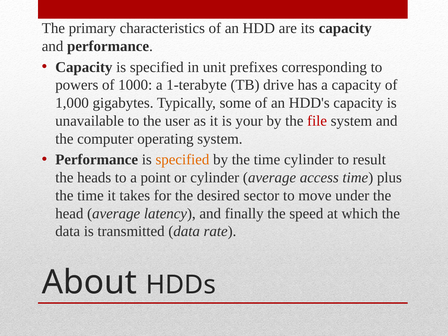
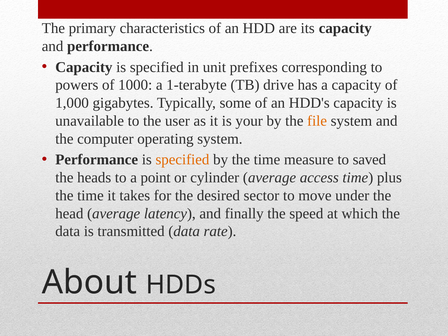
file colour: red -> orange (317, 121)
time cylinder: cylinder -> measure (309, 160)
result: result -> saved (369, 160)
